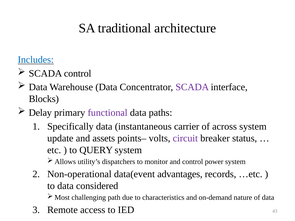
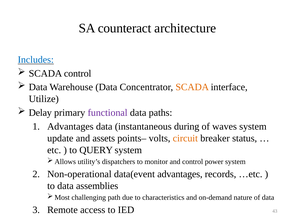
traditional: traditional -> counteract (125, 28)
SCADA colour: purple -> orange (192, 87)
Blocks: Blocks -> Utilize (44, 99)
Specifically: Specifically -> Advantages (70, 127)
carrier: carrier -> during (187, 127)
across: across -> waves (225, 127)
circuit colour: purple -> orange (185, 138)
considered: considered -> assemblies (97, 186)
